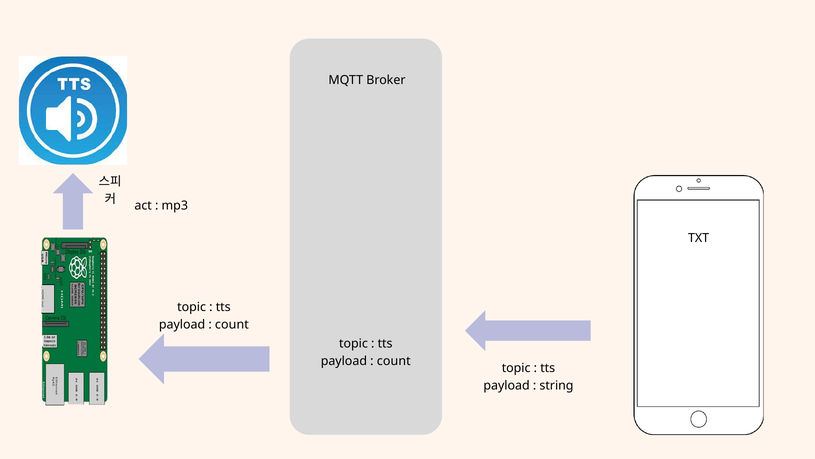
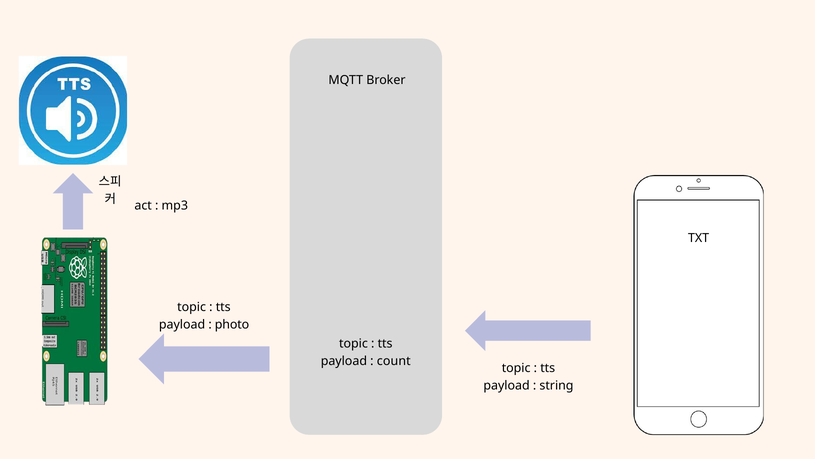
count: count -> photo (232, 324)
